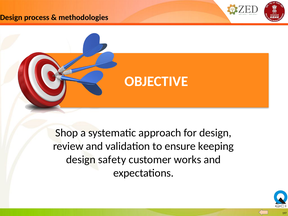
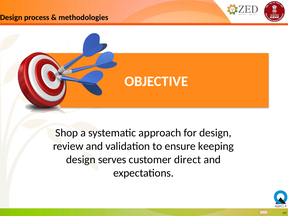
safety: safety -> serves (112, 160)
works: works -> direct (188, 160)
